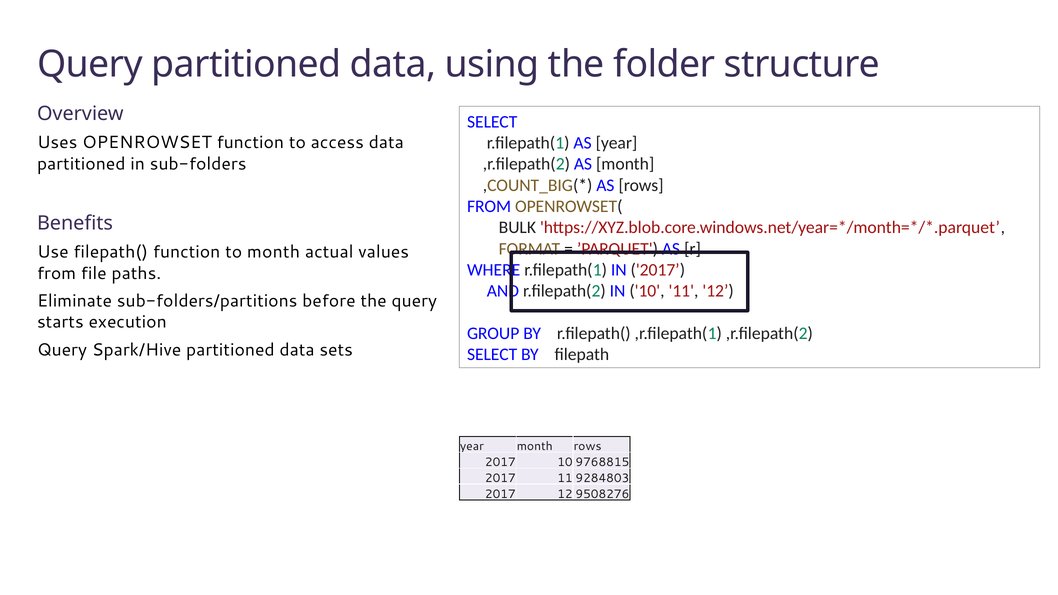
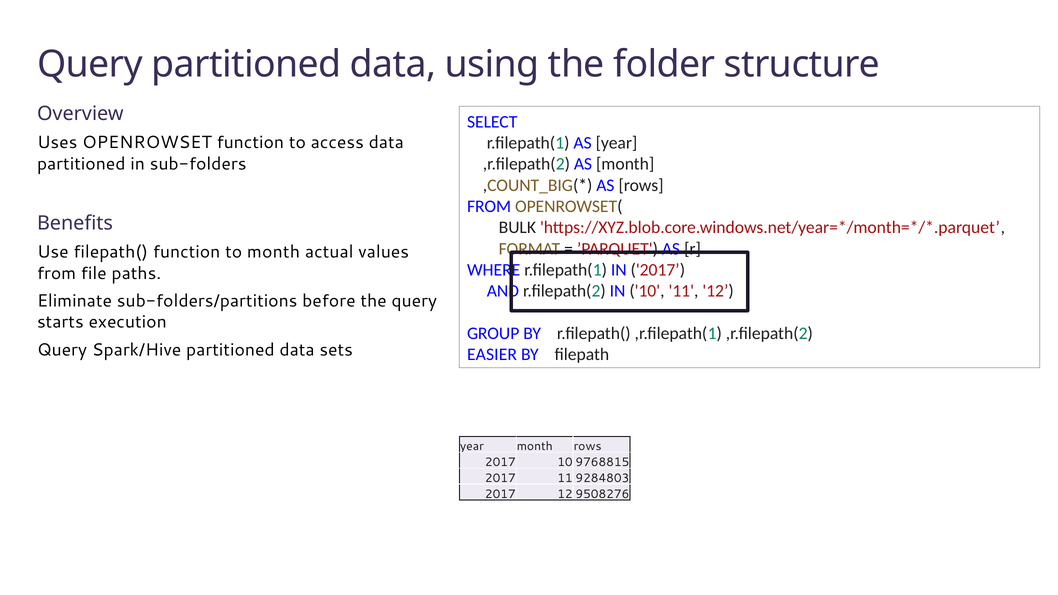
SELECT: SELECT -> EASIER (492, 355)
